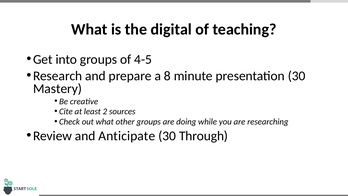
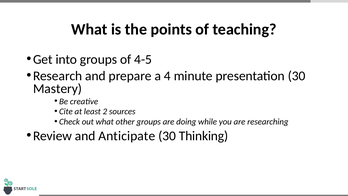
digital: digital -> points (171, 29)
8: 8 -> 4 (167, 76)
Through: Through -> Thinking (204, 136)
